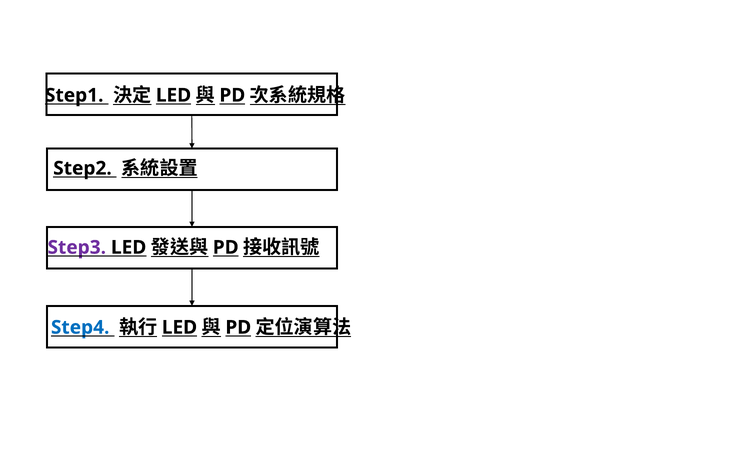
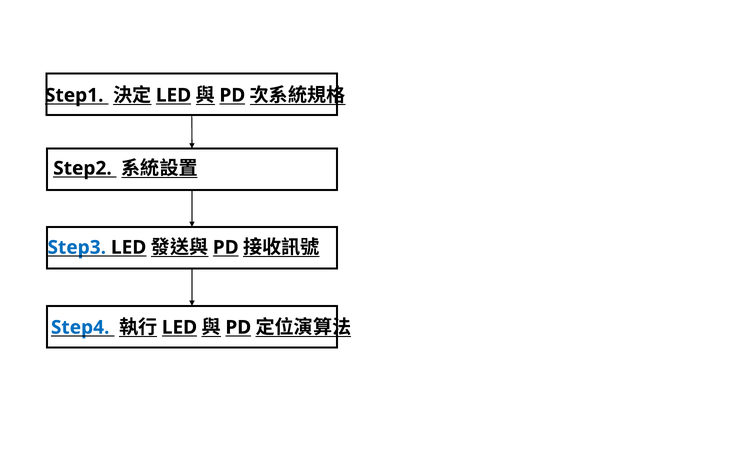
Step3 colour: purple -> blue (77, 248)
